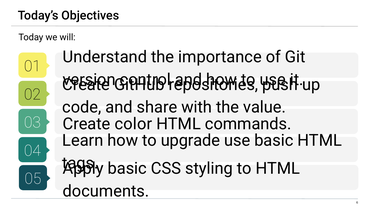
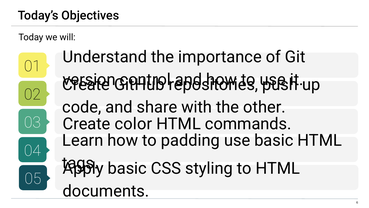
value: value -> other (264, 107)
upgrade: upgrade -> padding (190, 140)
